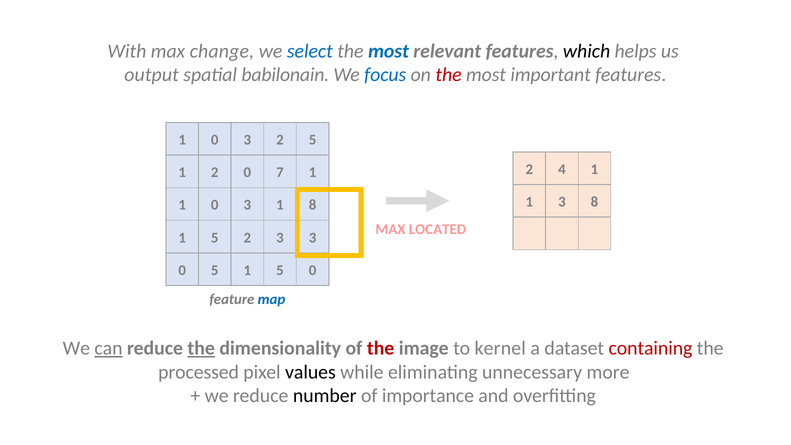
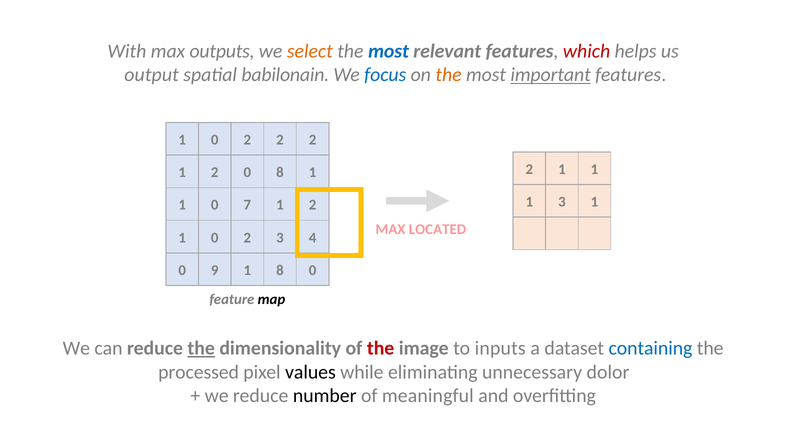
change: change -> outputs (222, 51)
select colour: blue -> orange (310, 51)
which colour: black -> red (587, 51)
the colour: red -> orange (449, 75)
important underline: none -> present (551, 75)
3: 3 -> 2 (247, 140)
5: 5 -> 2 (313, 140)
0 7: 7 -> 8 (280, 172)
4: 4 -> 1 (562, 169)
8: 8 -> 1 (594, 202)
3: 3 -> 7 (247, 205)
8: 8 -> 2 (313, 205)
5: 5 -> 0 (215, 238)
3 3: 3 -> 4 (313, 238)
0 5: 5 -> 9 (215, 270)
5: 5 -> 8 (280, 270)
map colour: blue -> black (271, 299)
can underline: present -> none (108, 348)
kernel: kernel -> inputs (500, 348)
containing colour: red -> blue (650, 348)
more: more -> dolor (608, 372)
importance: importance -> meaningful (428, 396)
